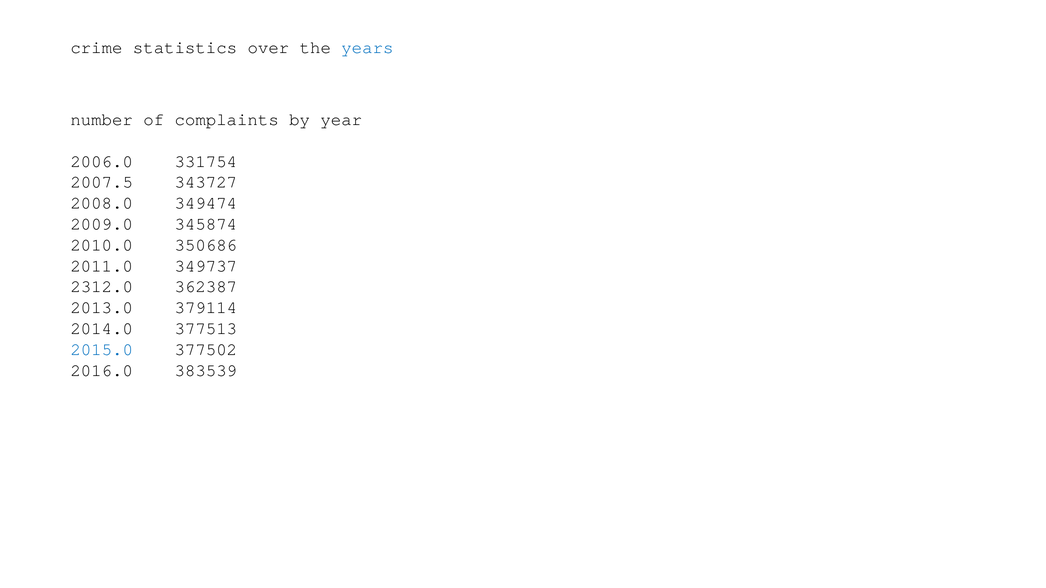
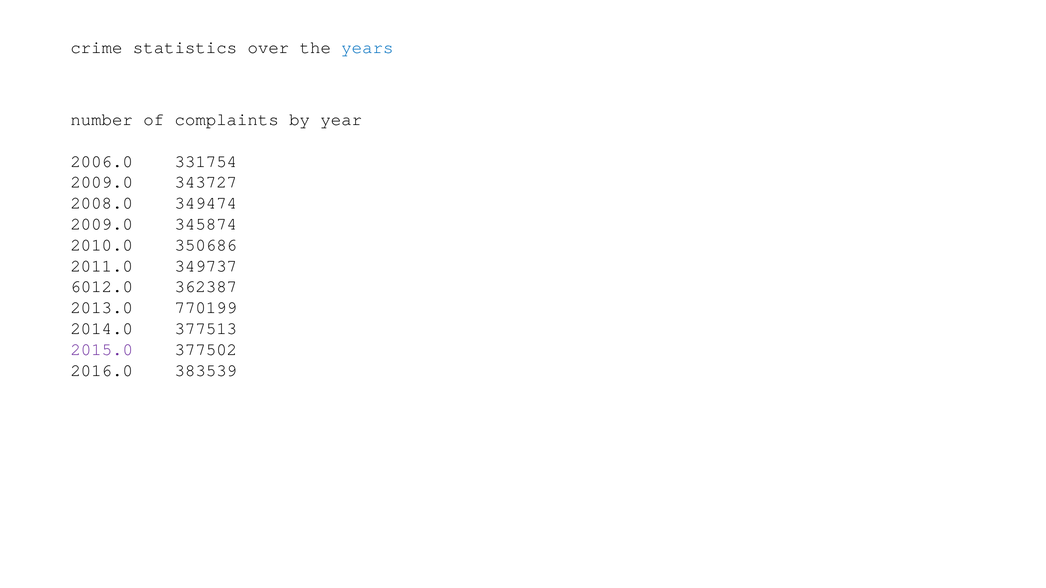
2007.5: 2007.5 -> 2009.0 (102, 182)
2312.0: 2312.0 -> 6012.0 (102, 287)
379114: 379114 -> 770199 (206, 308)
2015.0 colour: blue -> purple (102, 350)
